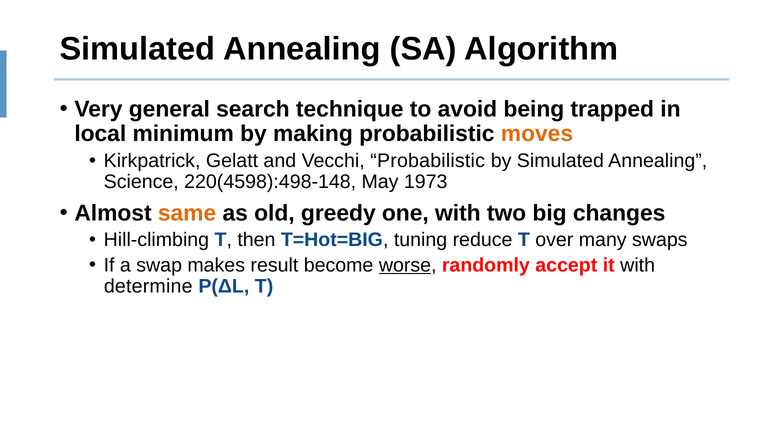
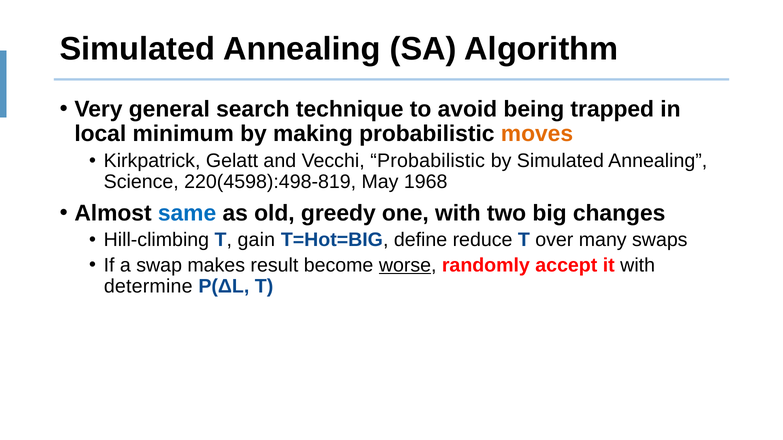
220(4598):498-148: 220(4598):498-148 -> 220(4598):498-819 (270, 182)
1973: 1973 -> 1968 (426, 182)
same colour: orange -> blue (187, 213)
then: then -> gain (256, 240)
tuning: tuning -> define (421, 240)
